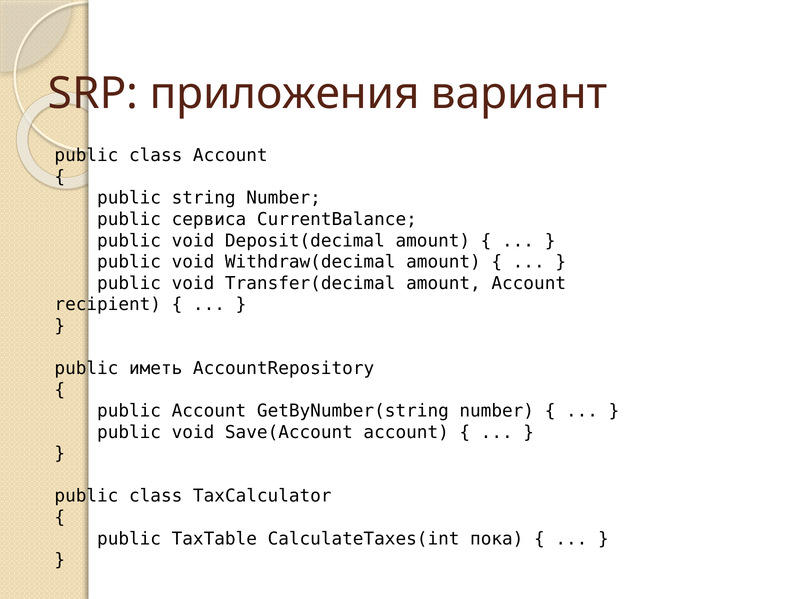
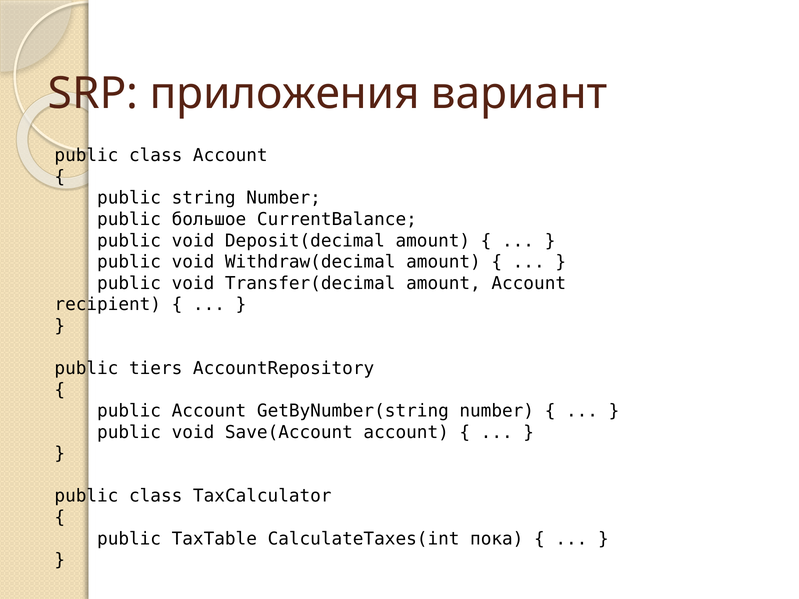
сервиса: сервиса -> большое (209, 220)
иметь: иметь -> tiers (156, 369)
